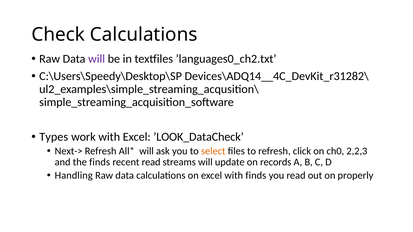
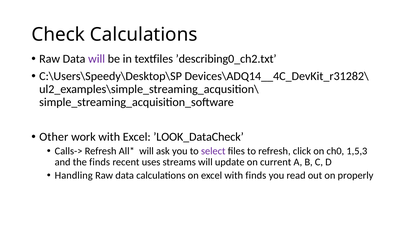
’languages0_ch2.txt: ’languages0_ch2.txt -> ’describing0_ch2.txt (226, 59)
Types: Types -> Other (54, 137)
Next->: Next-> -> Calls-> (69, 151)
select colour: orange -> purple (213, 151)
2,2,3: 2,2,3 -> 1,5,3 (357, 151)
recent read: read -> uses (151, 162)
records: records -> current (276, 162)
